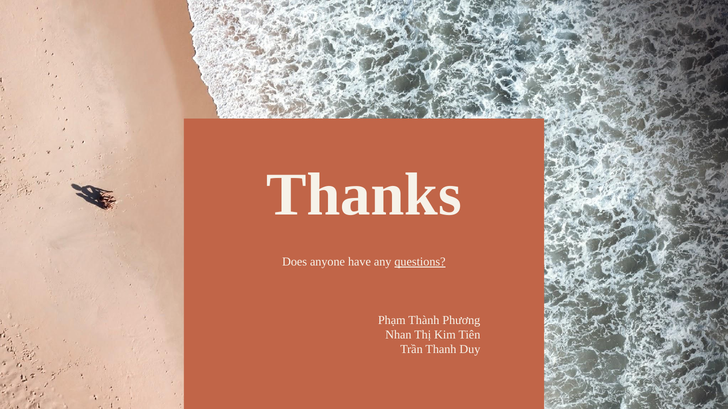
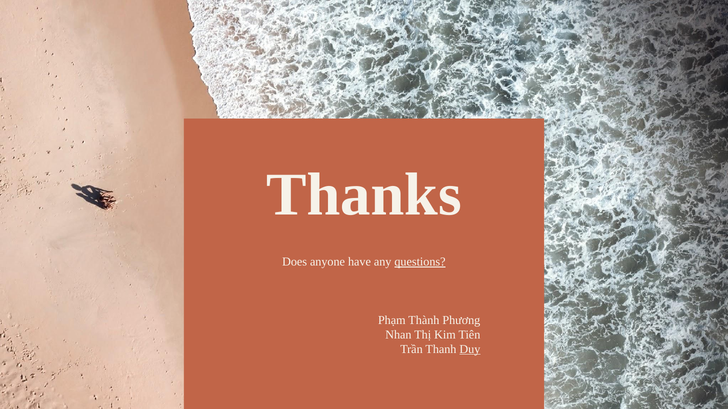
Duy underline: none -> present (470, 350)
